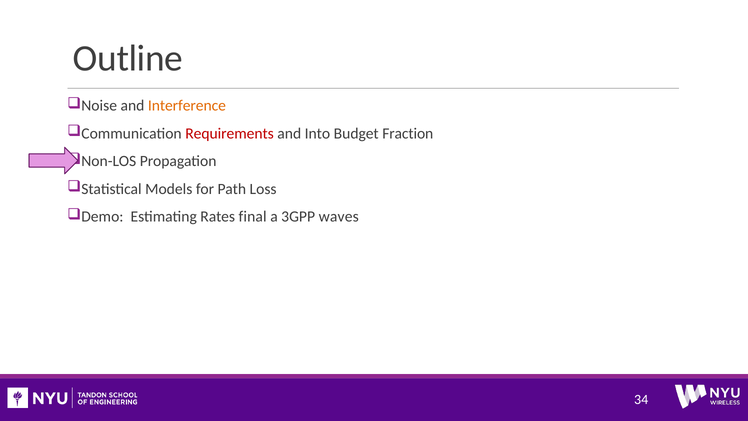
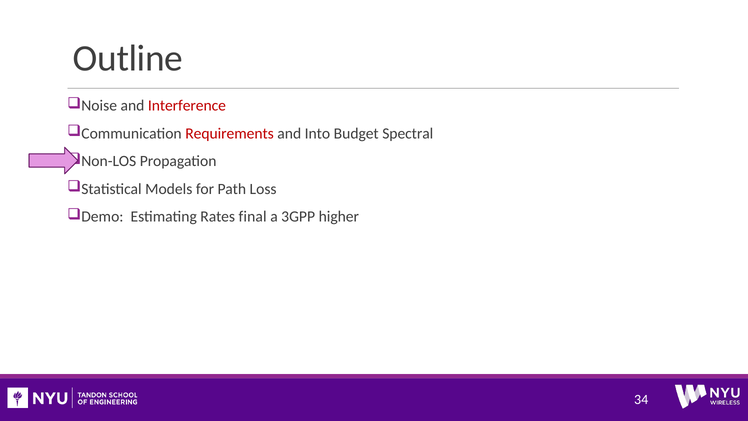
Interference colour: orange -> red (187, 106)
Fraction: Fraction -> Spectral (408, 133)
waves: waves -> higher (339, 217)
